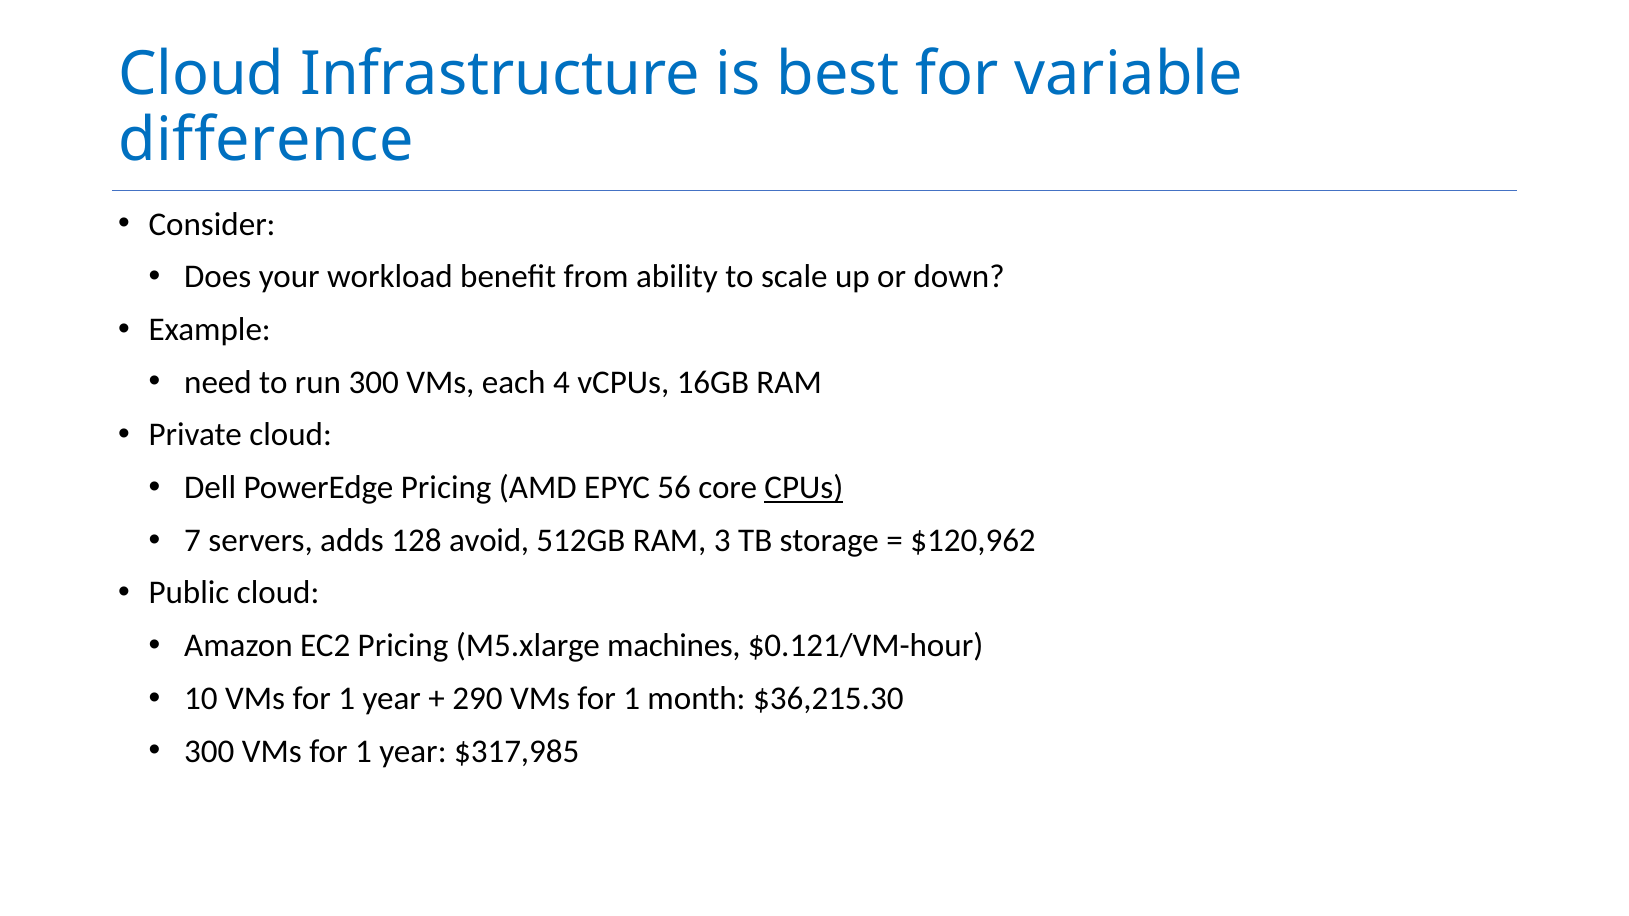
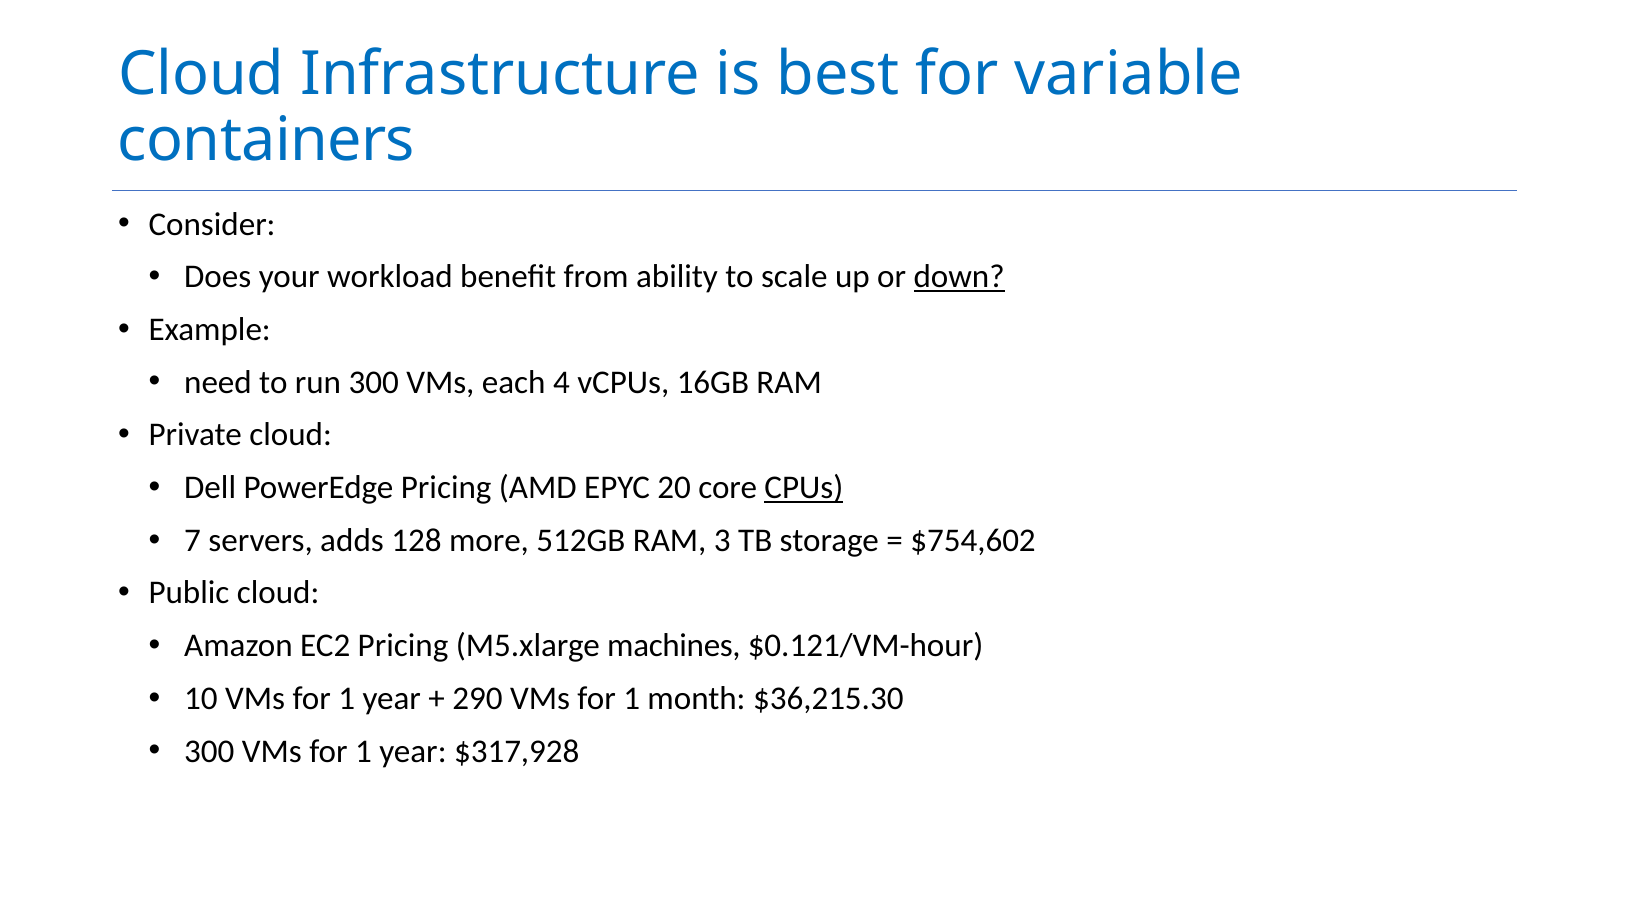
difference: difference -> containers (267, 140)
down underline: none -> present (959, 277)
56: 56 -> 20 (674, 488)
avoid: avoid -> more (489, 541)
$120,962: $120,962 -> $754,602 (973, 541)
$317,985: $317,985 -> $317,928 (517, 751)
